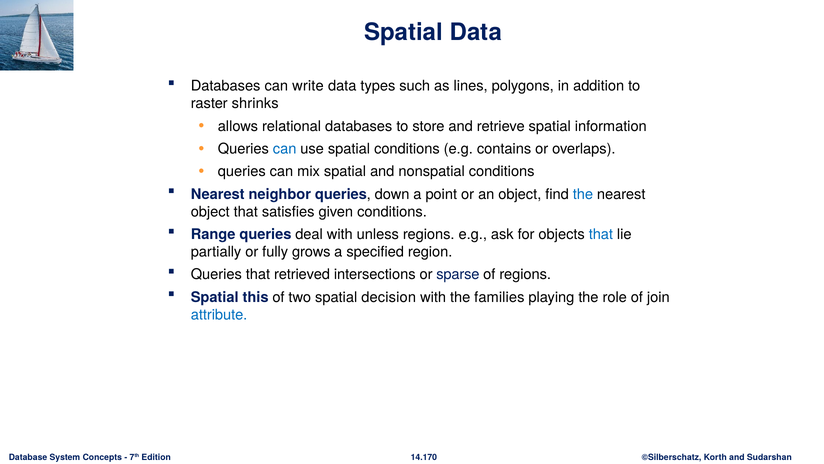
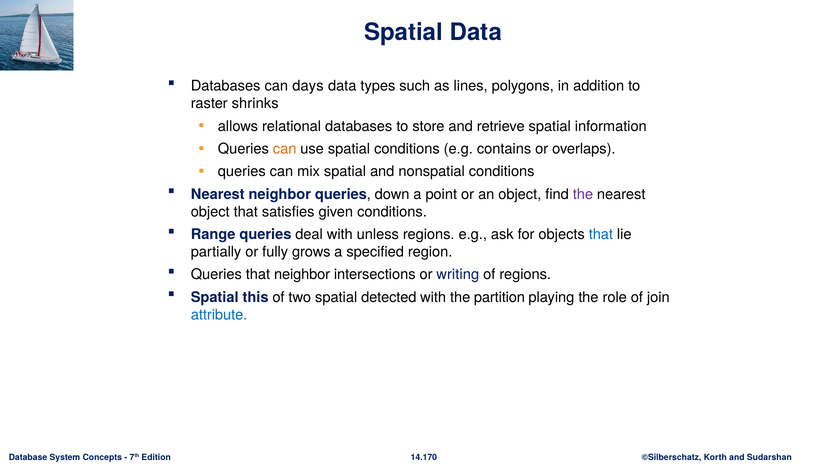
write: write -> days (308, 86)
can colour: blue -> orange (285, 149)
the colour: blue -> purple (583, 194)
that retrieved: retrieved -> neighbor (302, 274)
sparse: sparse -> writing (458, 274)
decision: decision -> detected (389, 297)
families: families -> partition (499, 297)
